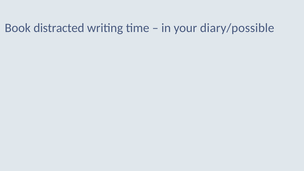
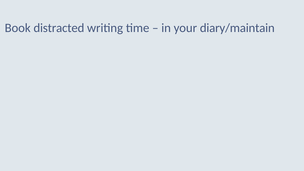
diary/possible: diary/possible -> diary/maintain (237, 28)
